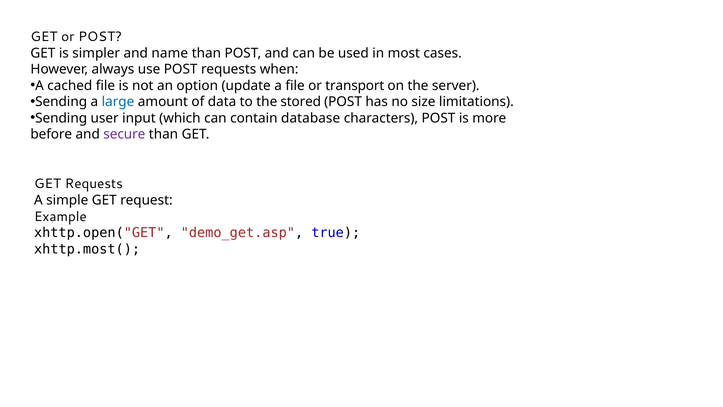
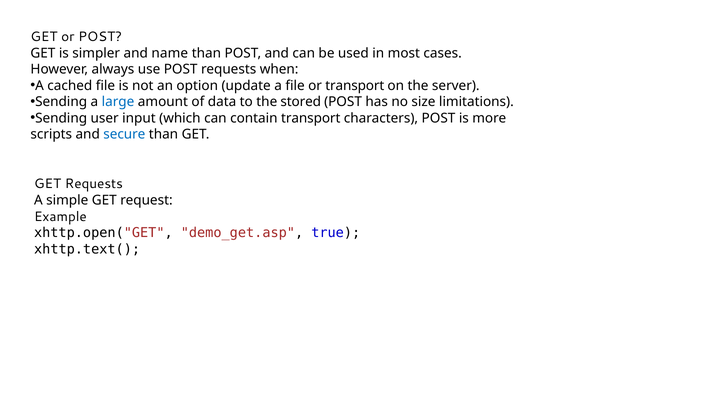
contain database: database -> transport (311, 118)
before: before -> scripts (51, 134)
secure colour: purple -> blue (124, 134)
xhttp.most(: xhttp.most( -> xhttp.text( (87, 249)
